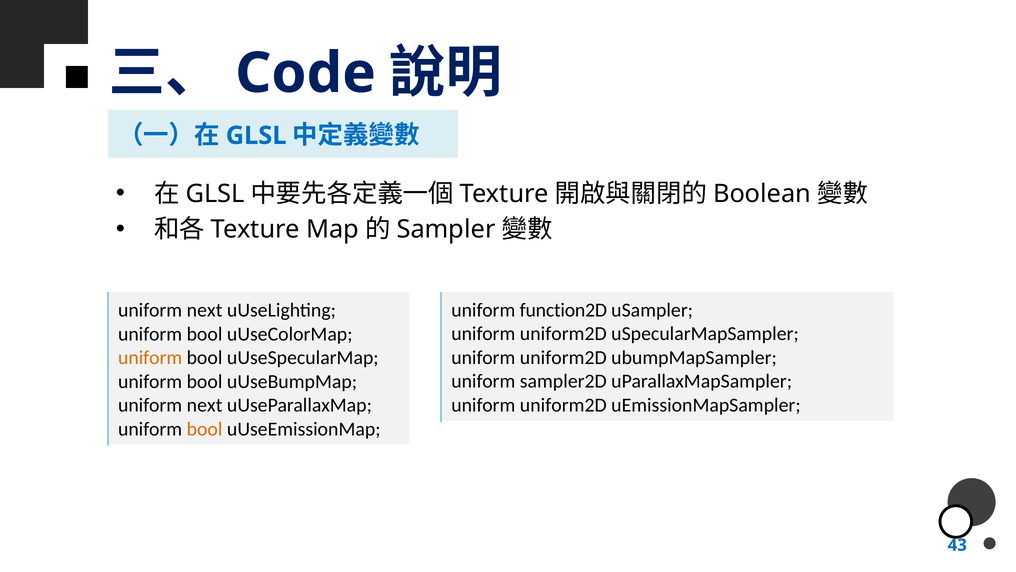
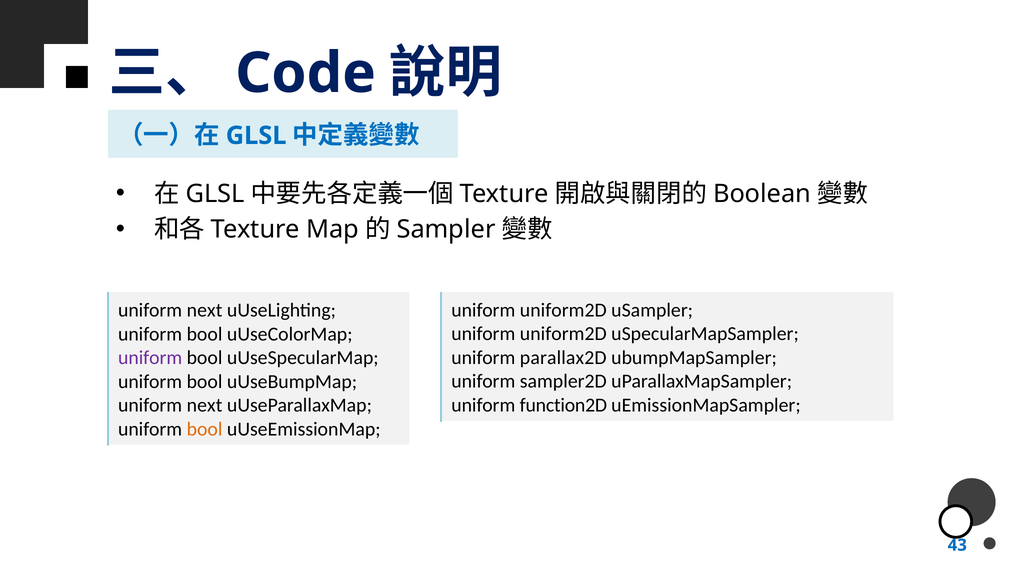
function2D: function2D -> uniform2D (563, 310)
uniform2D: uniform2D -> parallax2D (563, 357)
uniform colour: orange -> purple (150, 357)
uniform2D: uniform2D -> function2D (563, 405)
